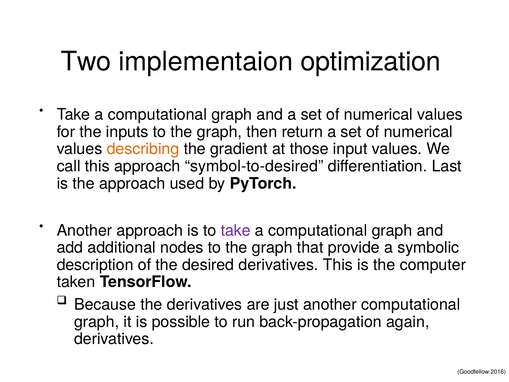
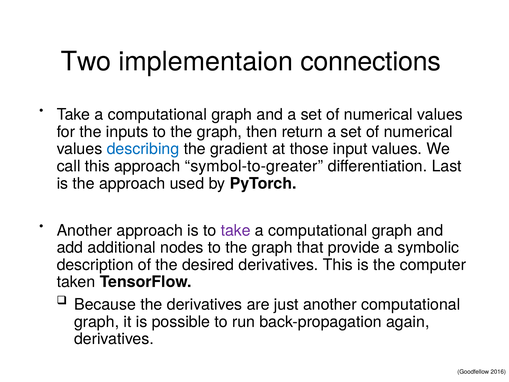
optimization: optimization -> connections (371, 62)
describing colour: orange -> blue (143, 149)
symbol-to-desired: symbol-to-desired -> symbol-to-greater (254, 166)
